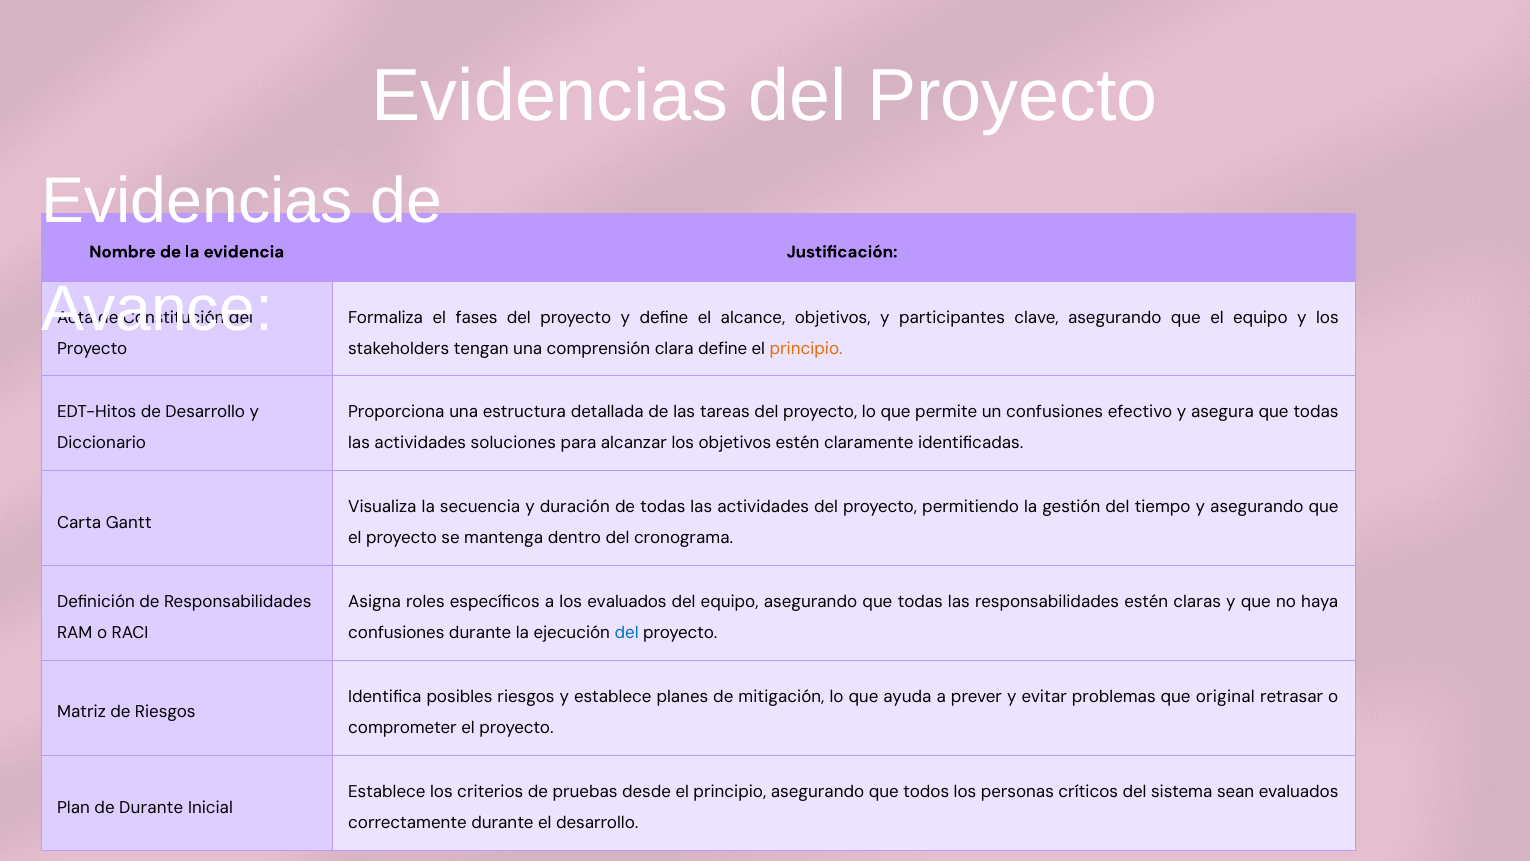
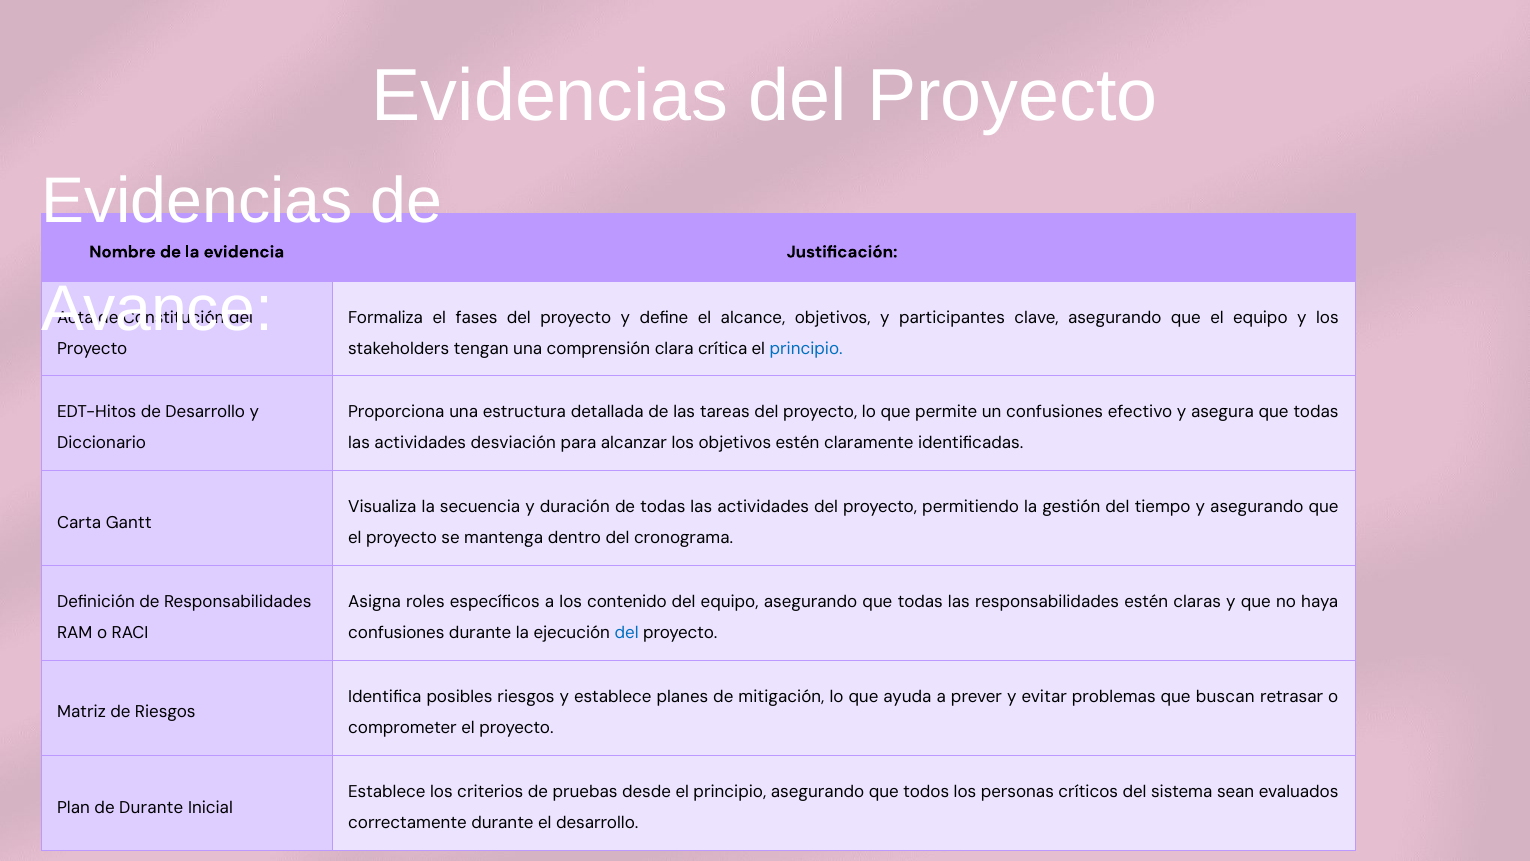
clara define: define -> crítica (723, 348)
principio colour: orange -> blue (806, 348)
soluciones: soluciones -> desviación (513, 443)
los evaluados: evaluados -> contenido (627, 601)
original: original -> buscan (1225, 697)
